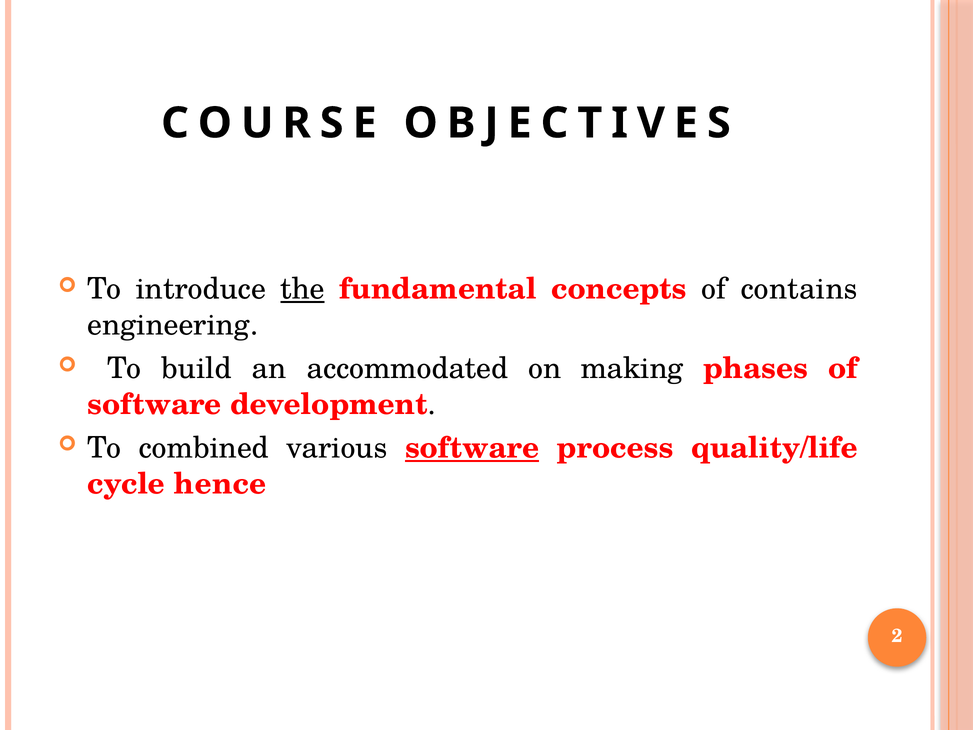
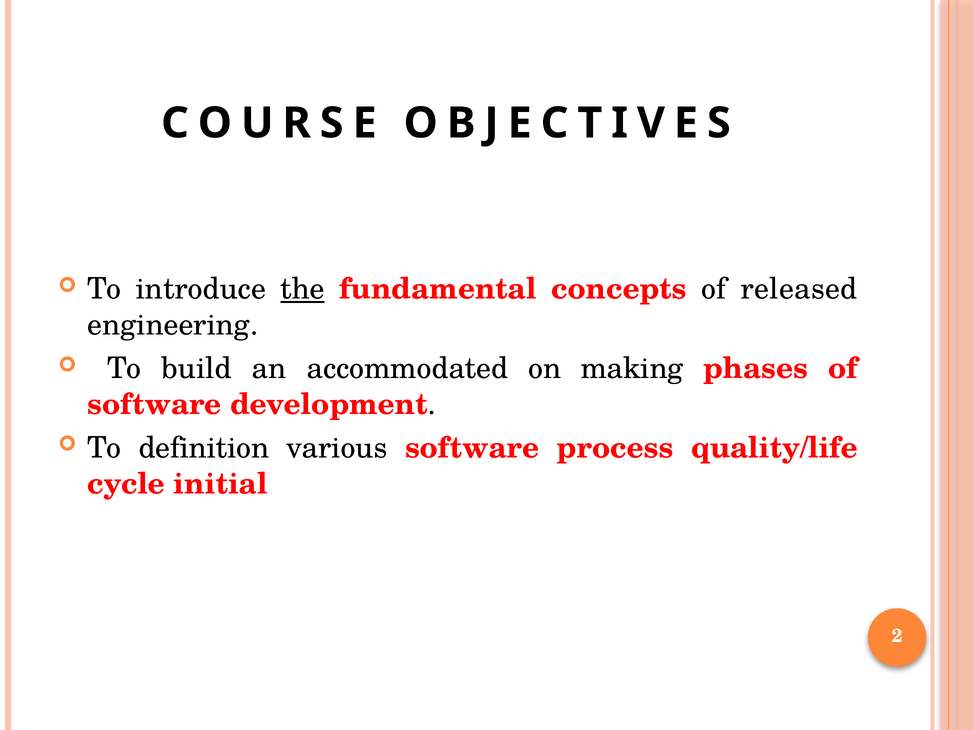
contains: contains -> released (799, 289)
combined: combined -> definition (204, 448)
software underline: present -> none (472, 448)
hence: hence -> initial (220, 484)
